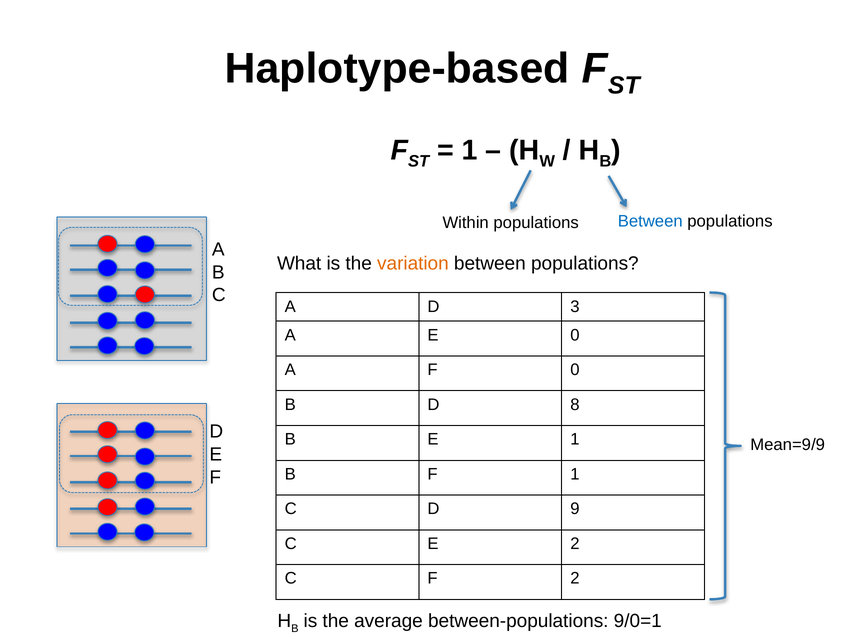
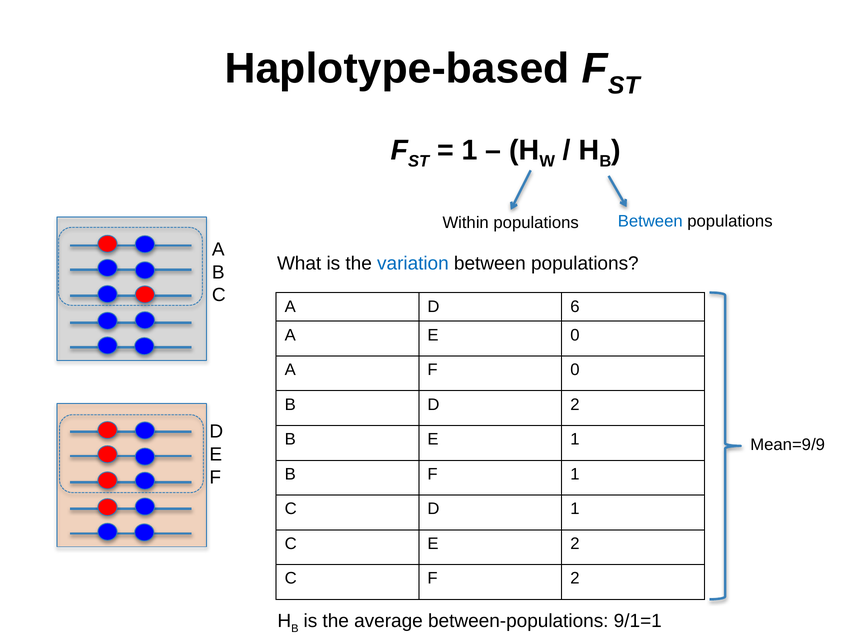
variation colour: orange -> blue (413, 263)
3: 3 -> 6 (575, 306)
D 8: 8 -> 2 (575, 405)
D 9: 9 -> 1 (575, 509)
9/0=1: 9/0=1 -> 9/1=1 (638, 621)
